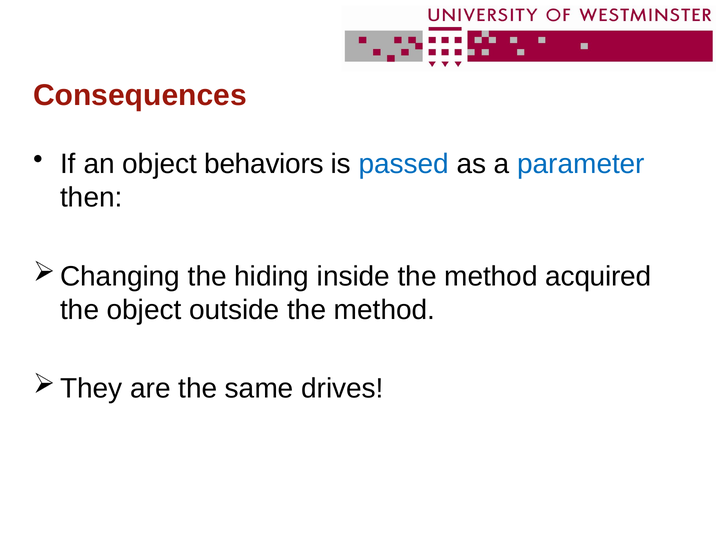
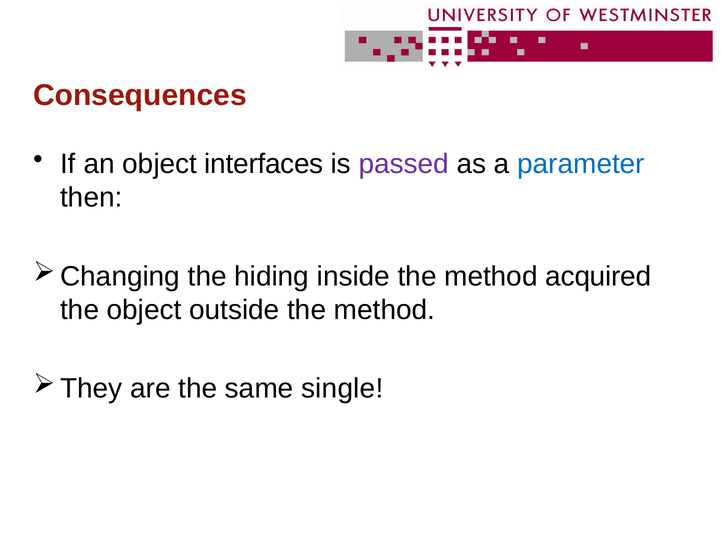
behaviors: behaviors -> interfaces (264, 164)
passed colour: blue -> purple (404, 164)
drives: drives -> single (342, 388)
